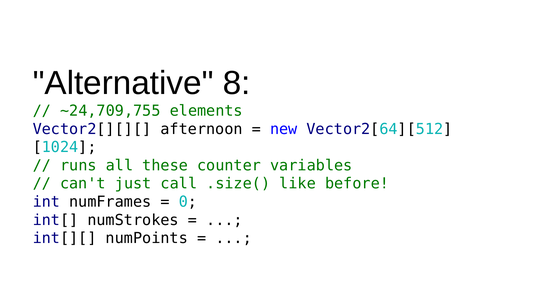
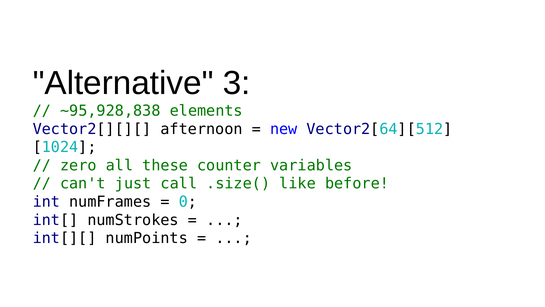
8: 8 -> 3 (237, 83)
~24,709,755: ~24,709,755 -> ~95,928,838 (110, 111)
runs: runs -> zero (78, 165)
